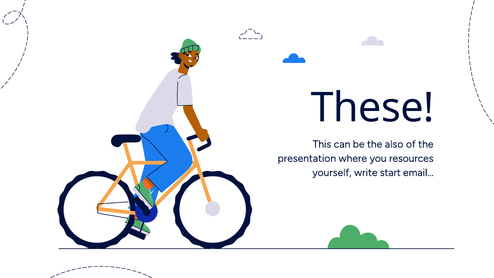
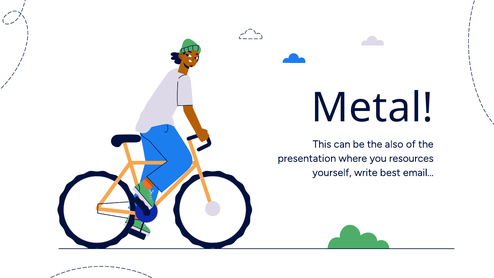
These: These -> Metal (372, 108)
start: start -> best (390, 173)
